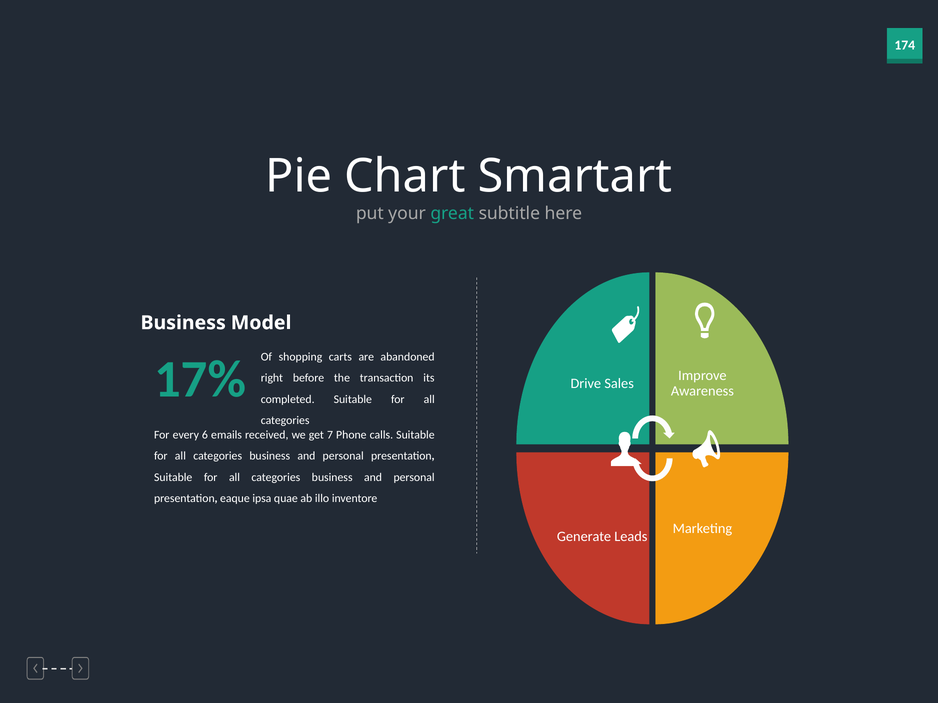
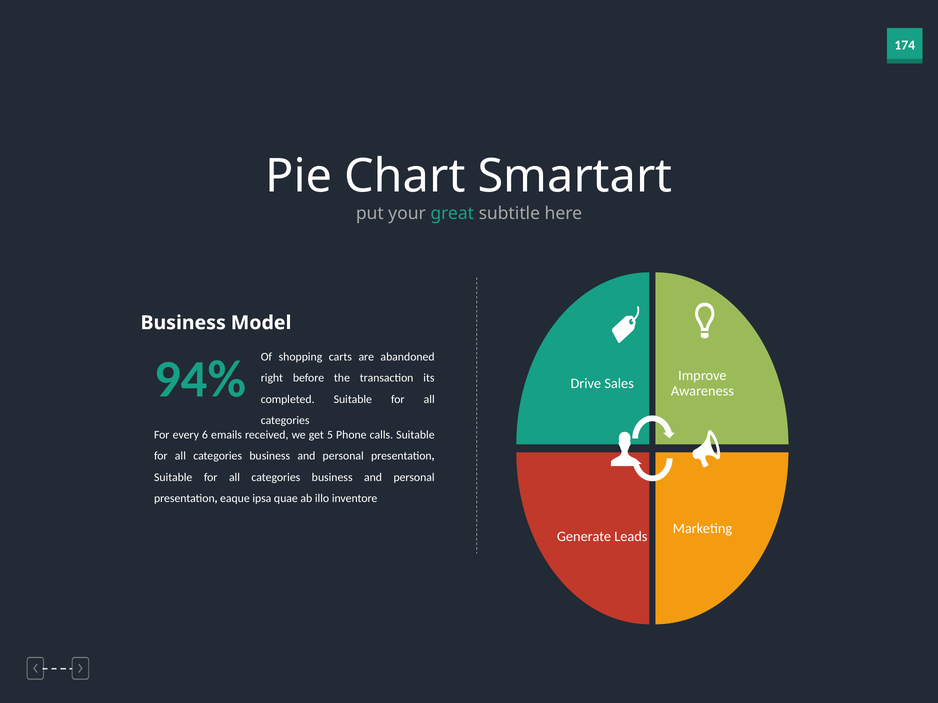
17%: 17% -> 94% (200, 380)
7: 7 -> 5 (330, 435)
